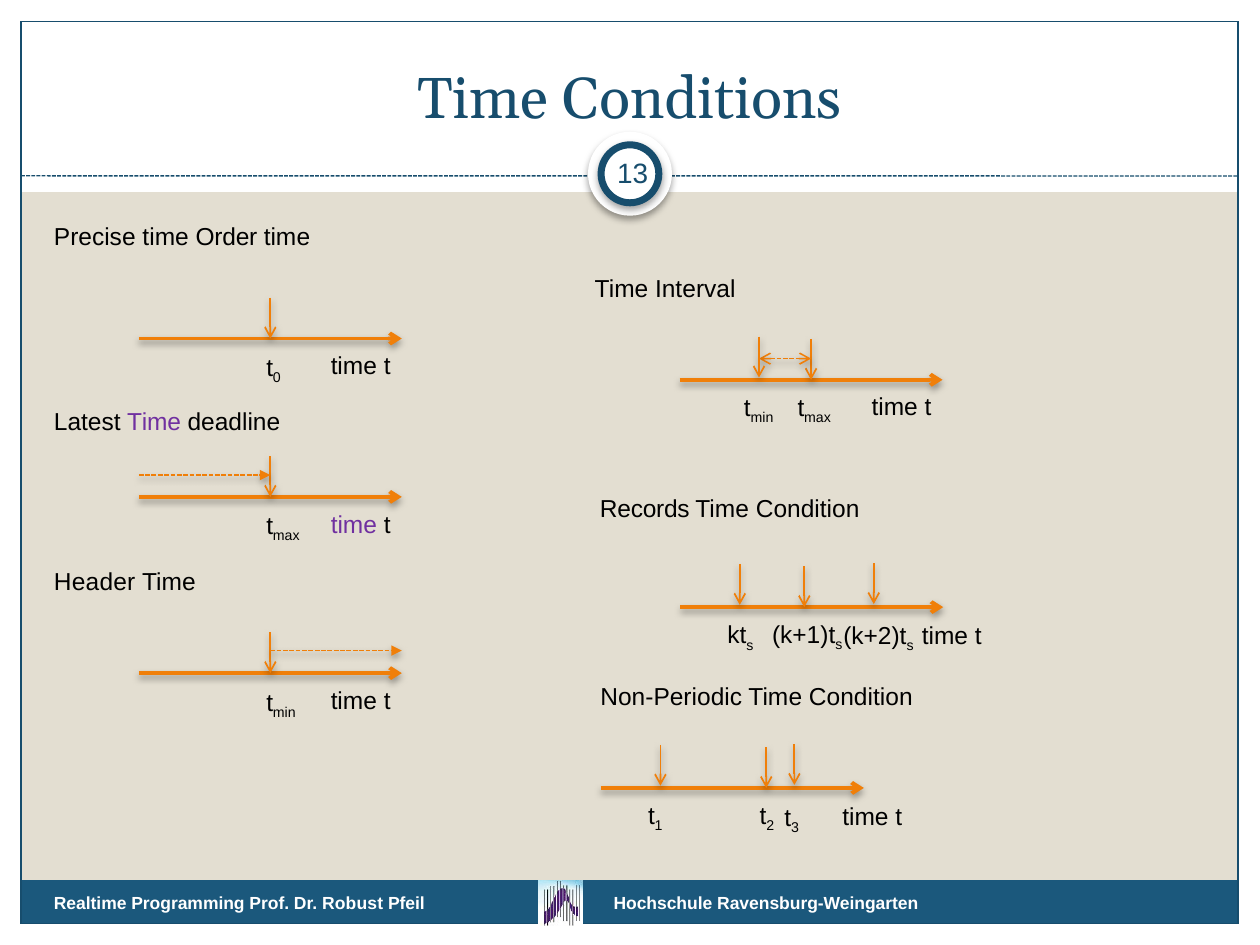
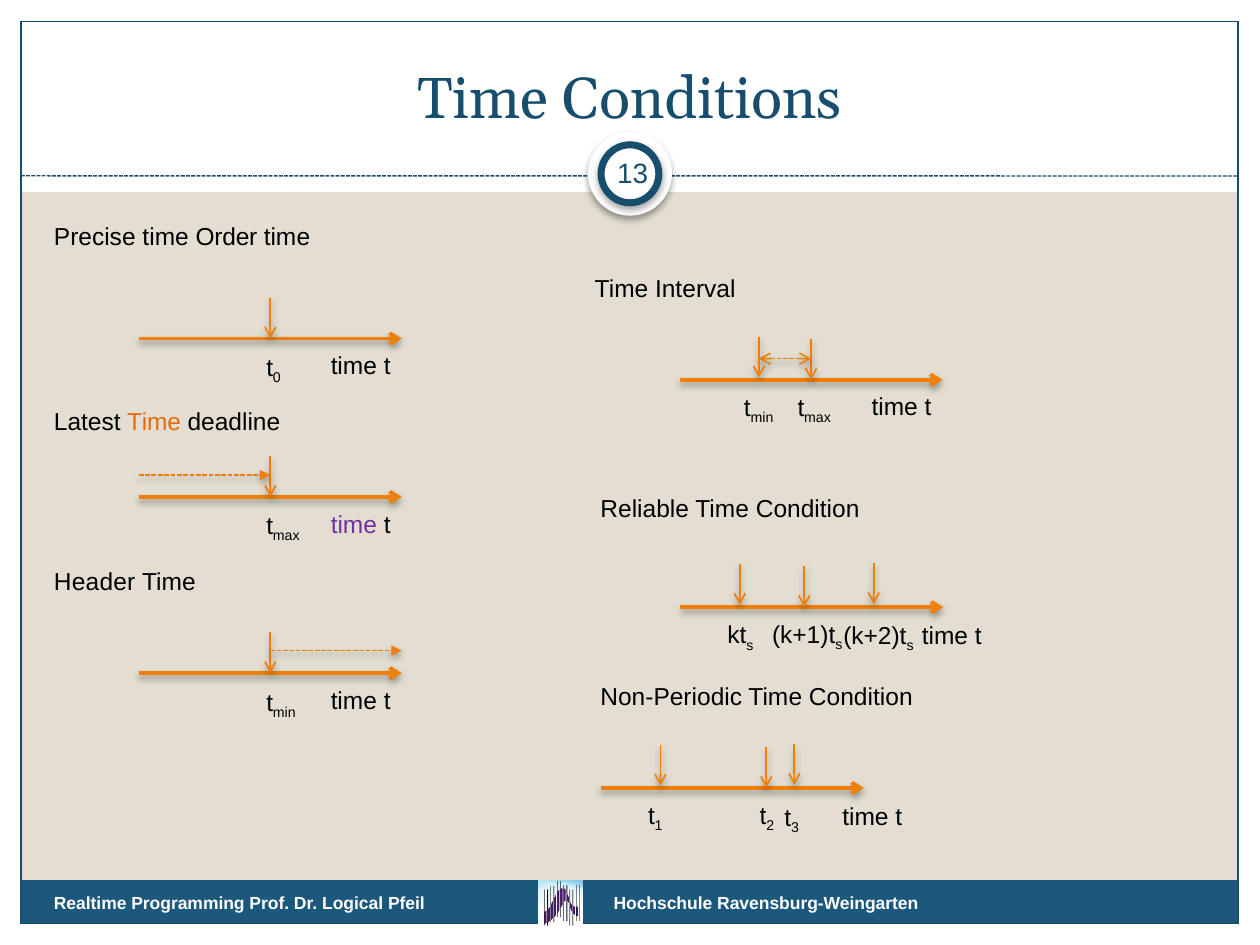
Time colour: purple -> orange (154, 422)
Records: Records -> Reliable (645, 509)
Robust: Robust -> Logical (353, 903)
